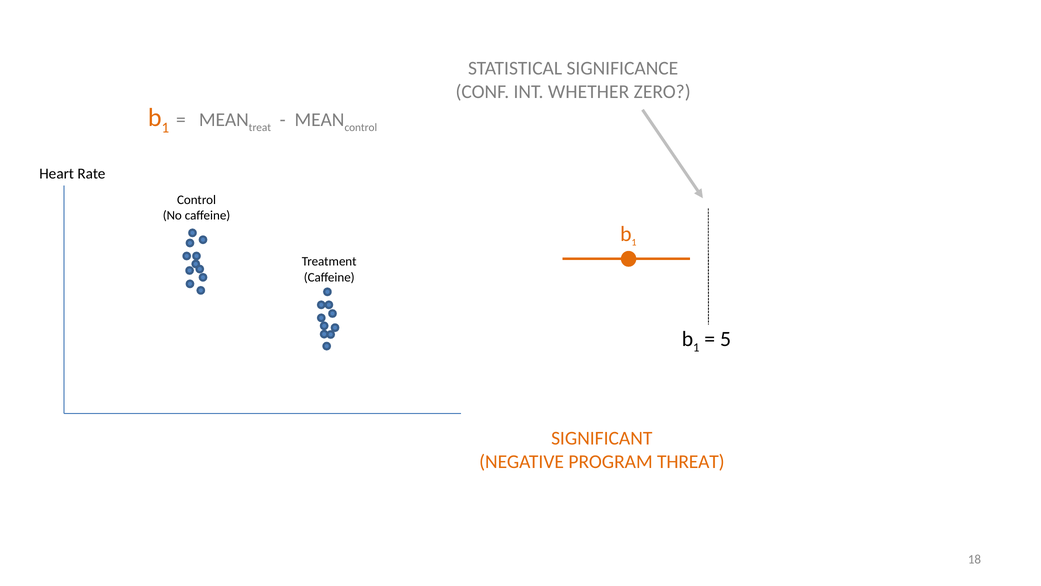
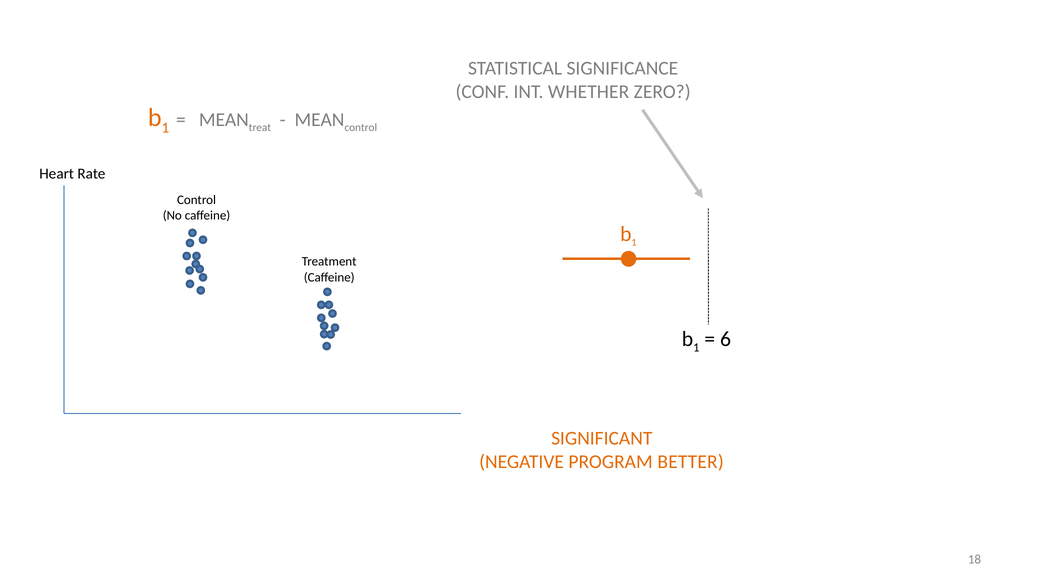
5: 5 -> 6 (726, 339)
THREAT: THREAT -> BETTER (691, 462)
